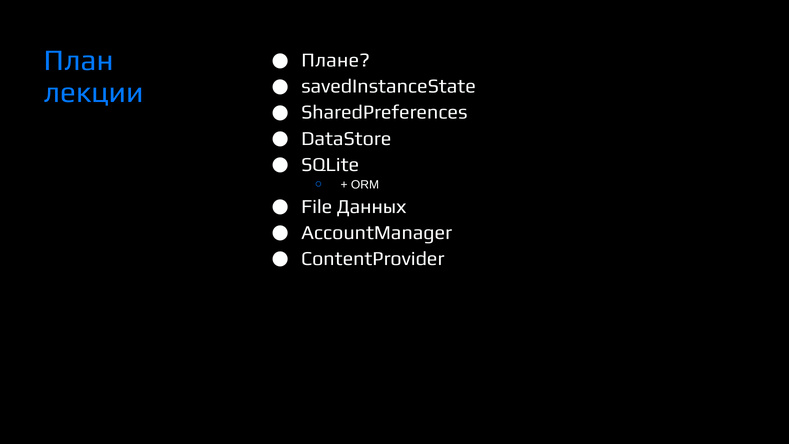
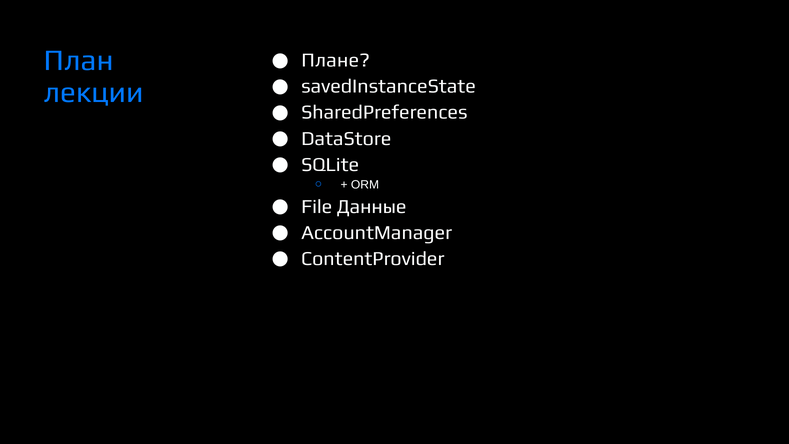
Данных: Данных -> Данные (372, 206)
